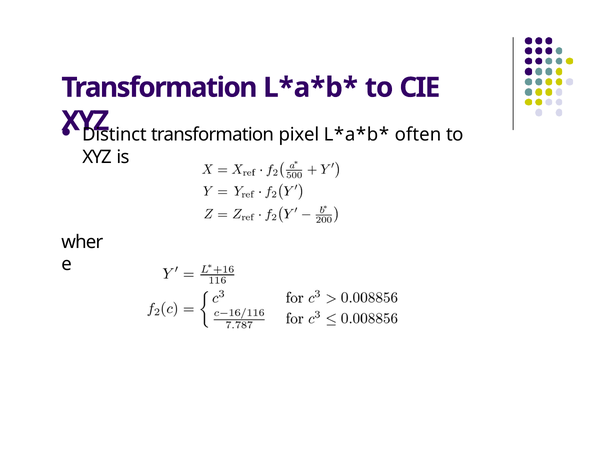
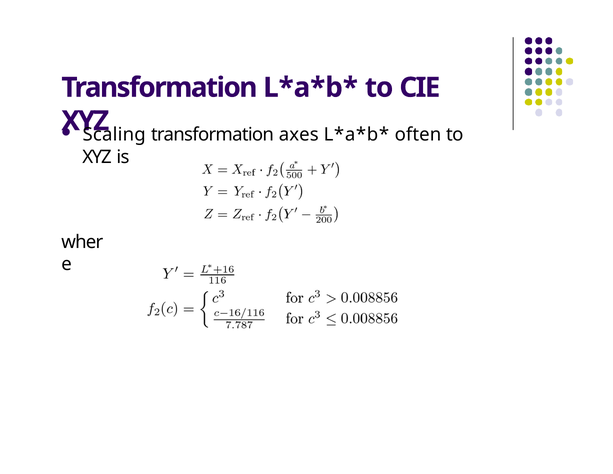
Distinct: Distinct -> Scaling (114, 135)
pixel: pixel -> axes (299, 135)
